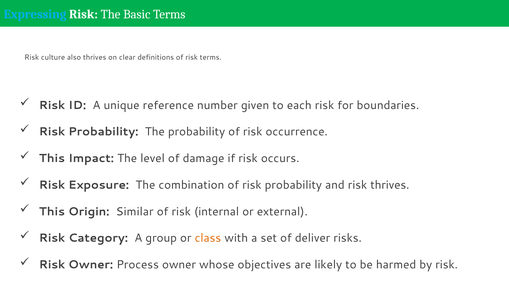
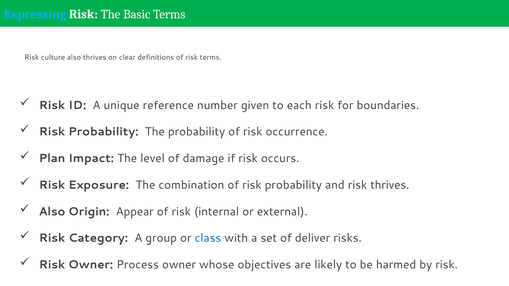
This: This -> Plan (52, 159)
This: This -> Also (52, 212)
Similar: Similar -> Appear (135, 212)
class colour: orange -> blue (208, 238)
